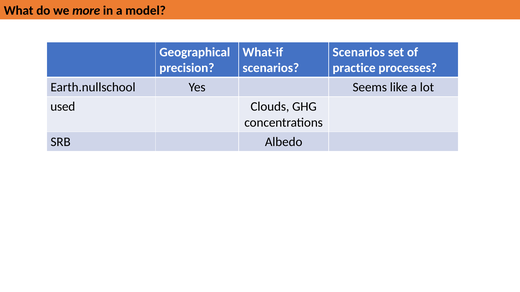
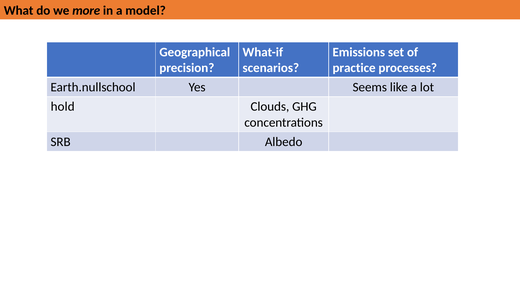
Scenarios: Scenarios -> Emissions (359, 52)
used: used -> hold (63, 107)
